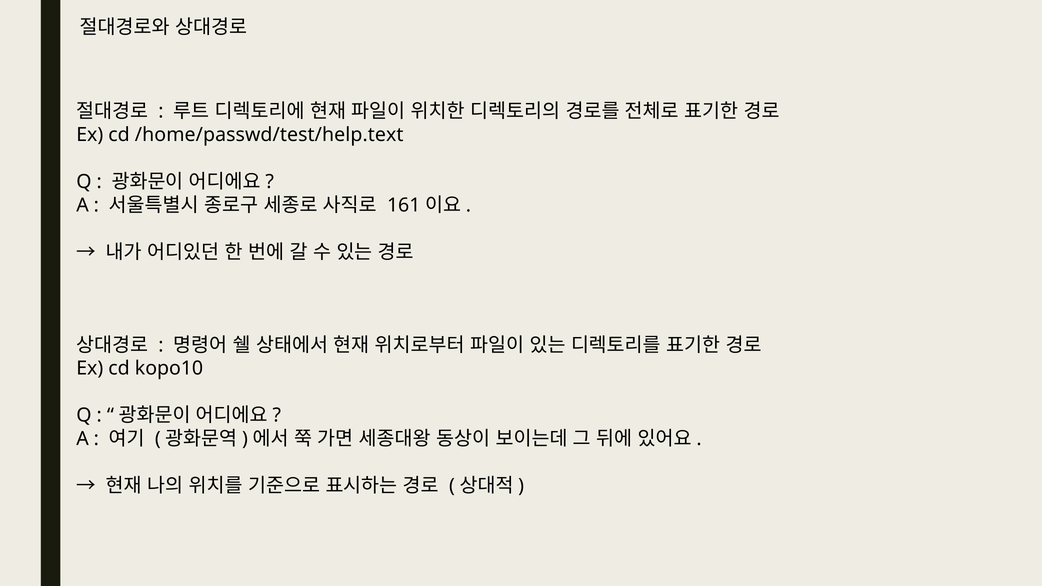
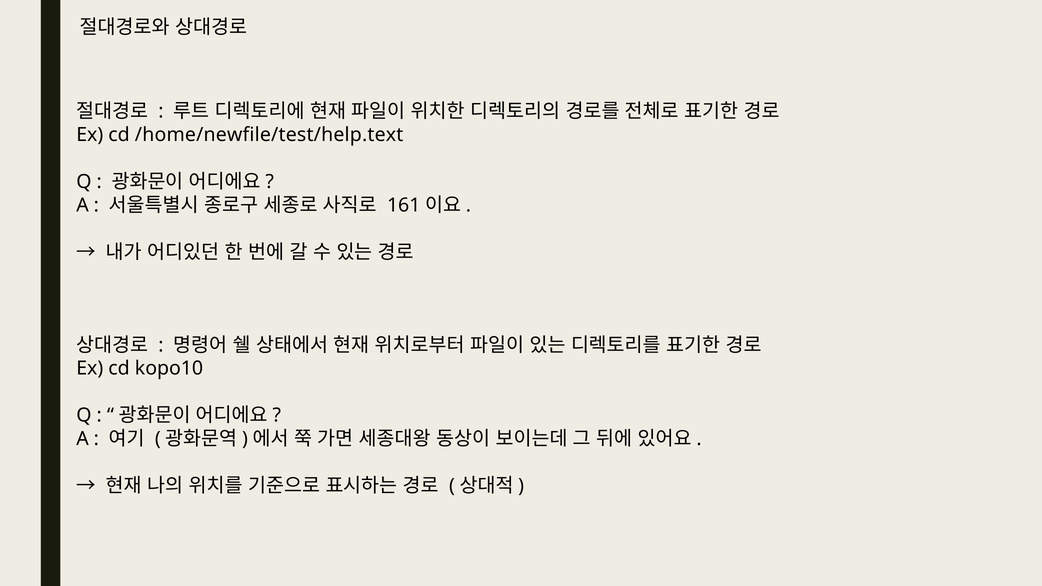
/home/passwd/test/help.text: /home/passwd/test/help.text -> /home/newfile/test/help.text (269, 135)
